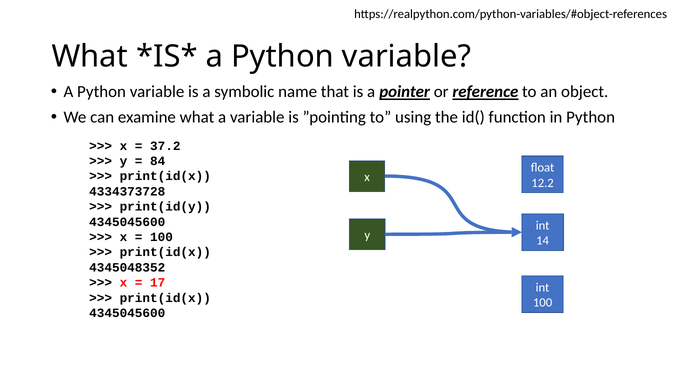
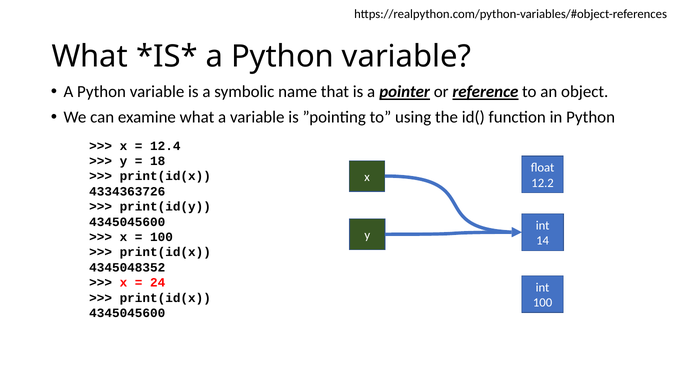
37.2: 37.2 -> 12.4 (165, 146)
84: 84 -> 18 (158, 161)
4334373728: 4334373728 -> 4334363726 (127, 192)
17: 17 -> 24 (158, 283)
